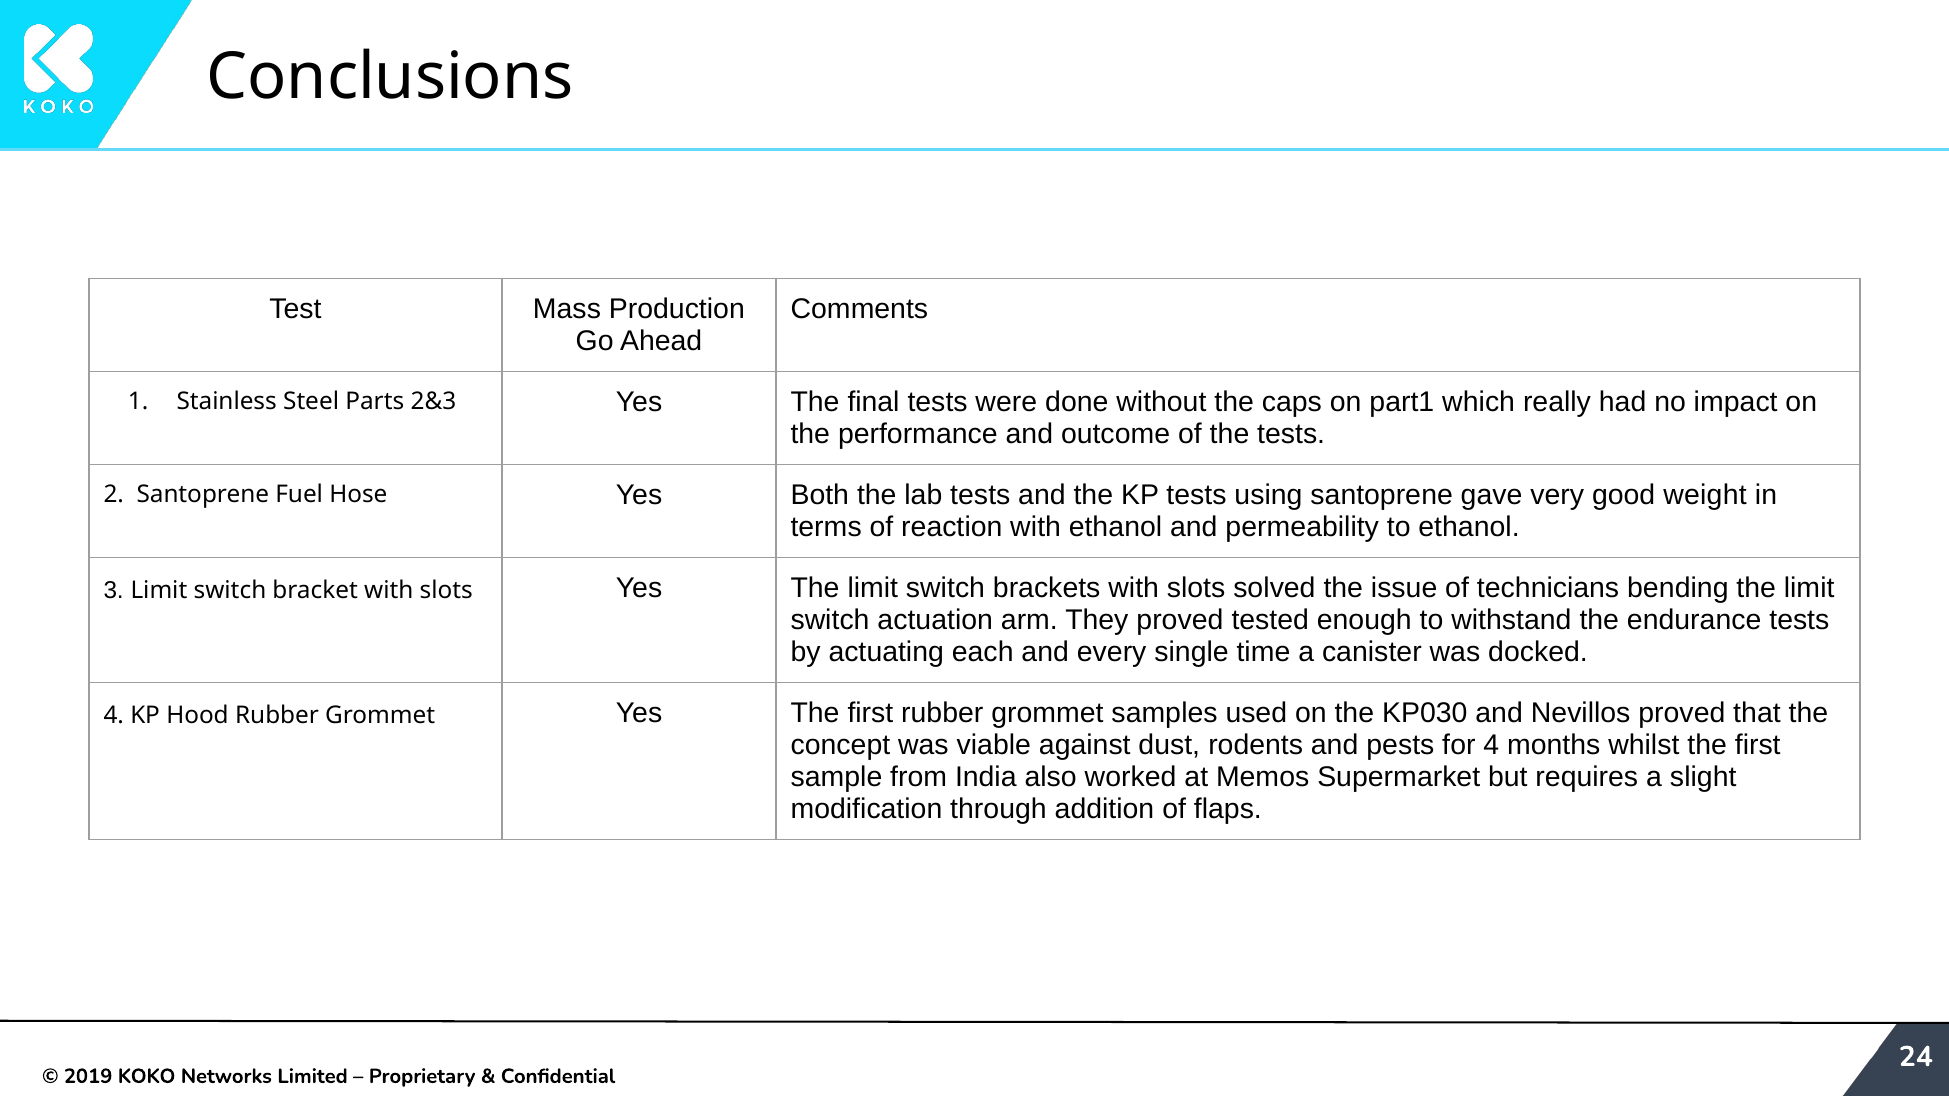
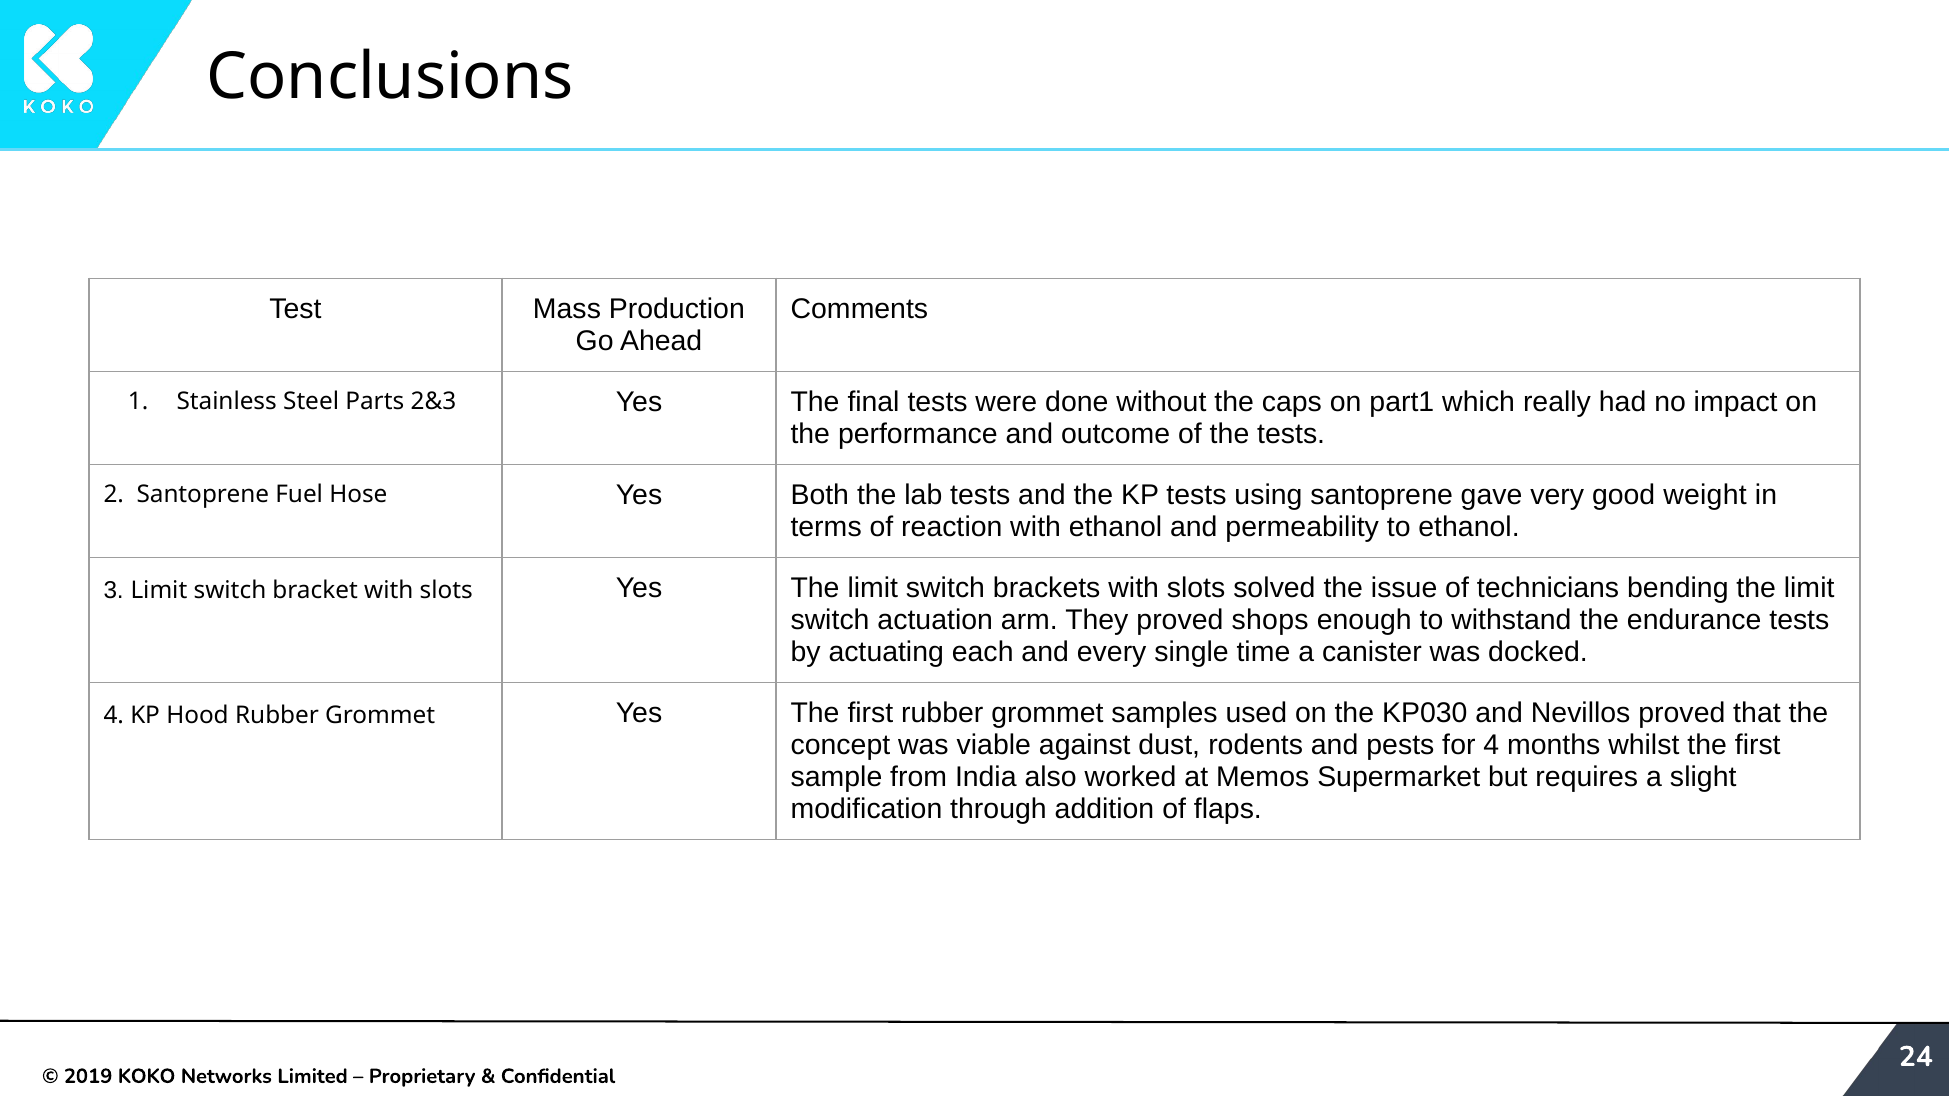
tested: tested -> shops (1270, 621)
